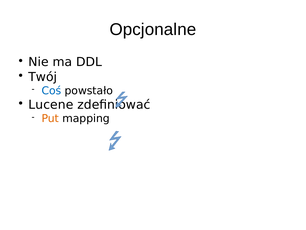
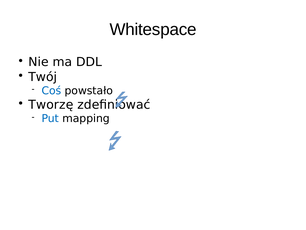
Opcjonalne: Opcjonalne -> Whitespace (153, 29)
Lucene: Lucene -> Tworzę (51, 105)
Put colour: orange -> blue (50, 118)
